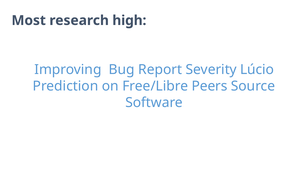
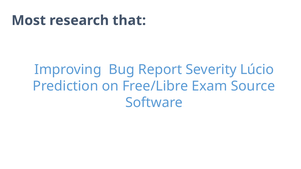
high: high -> that (129, 20)
Peers: Peers -> Exam (209, 86)
